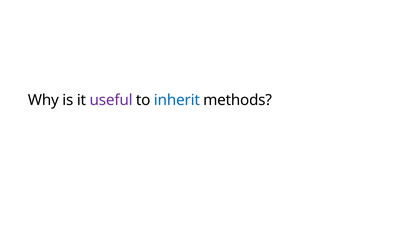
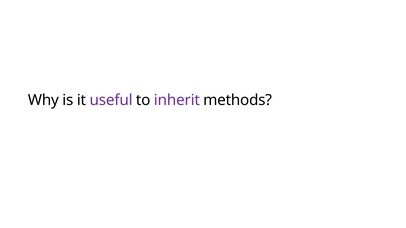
inherit colour: blue -> purple (177, 100)
